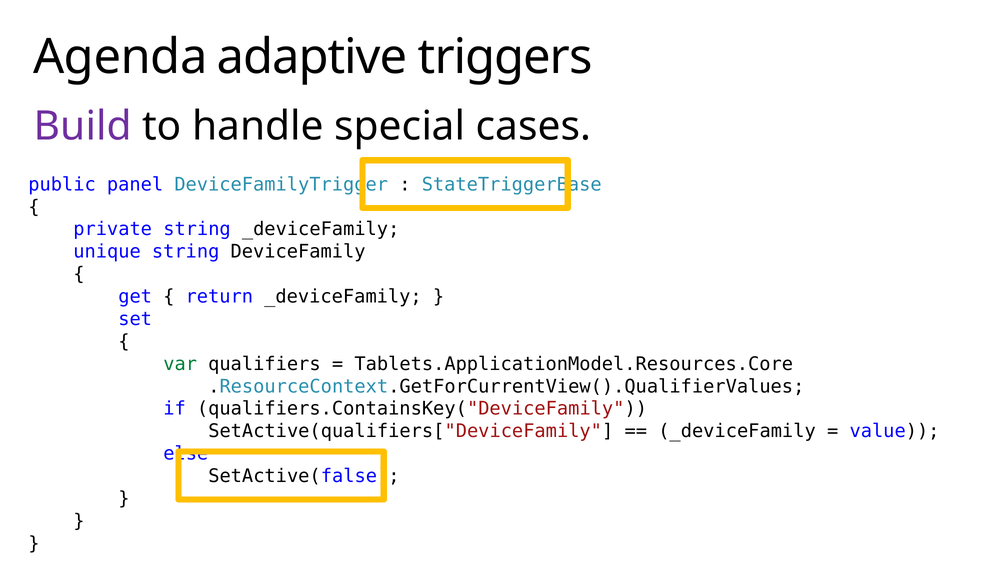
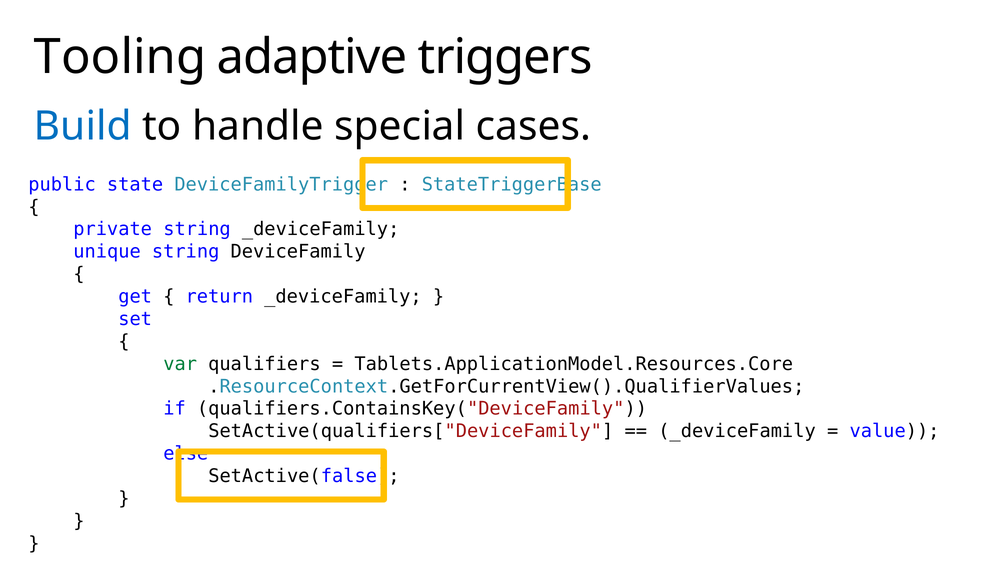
Agenda: Agenda -> Tooling (120, 57)
Build colour: purple -> blue (83, 126)
panel: panel -> state (135, 184)
